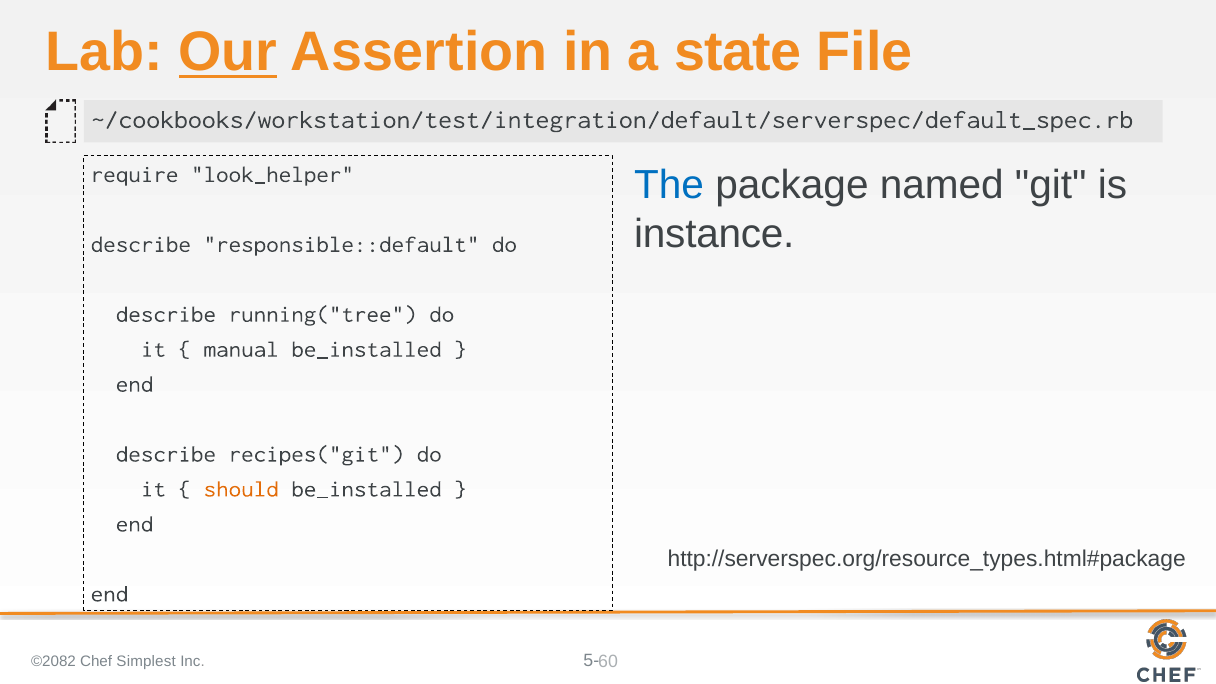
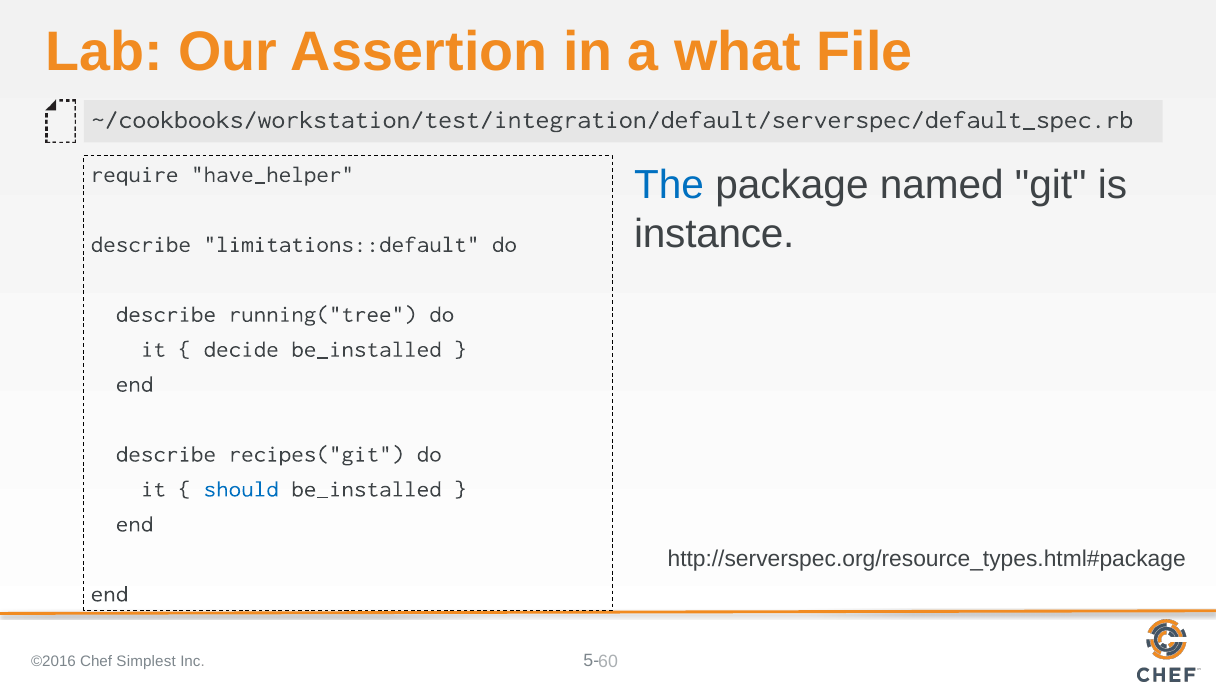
Our underline: present -> none (228, 53)
state: state -> what (738, 53)
look_helper: look_helper -> have_helper (272, 174)
responsible::default: responsible::default -> limitations::default (341, 244)
manual: manual -> decide (241, 349)
should colour: orange -> blue (241, 489)
©2082: ©2082 -> ©2016 (54, 662)
